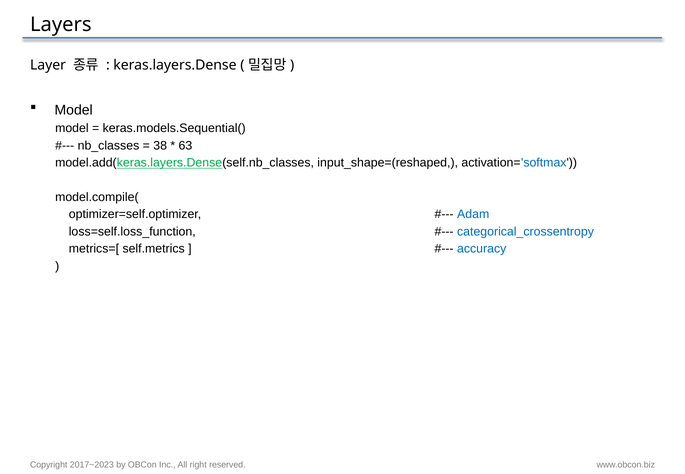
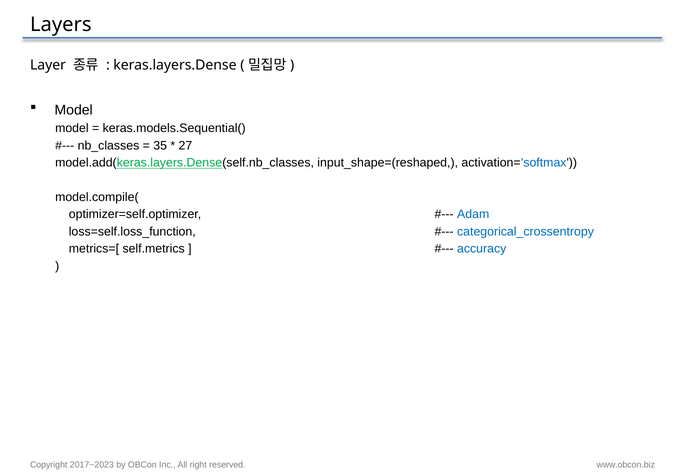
38: 38 -> 35 (160, 146)
63: 63 -> 27 (185, 146)
